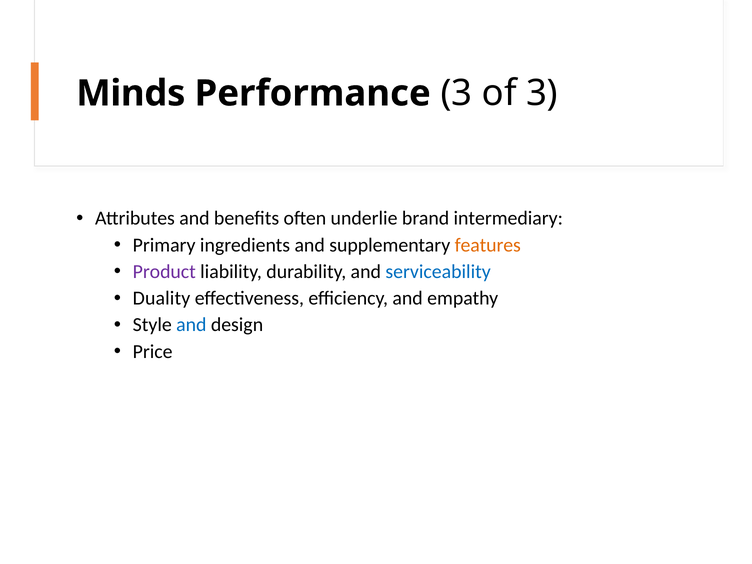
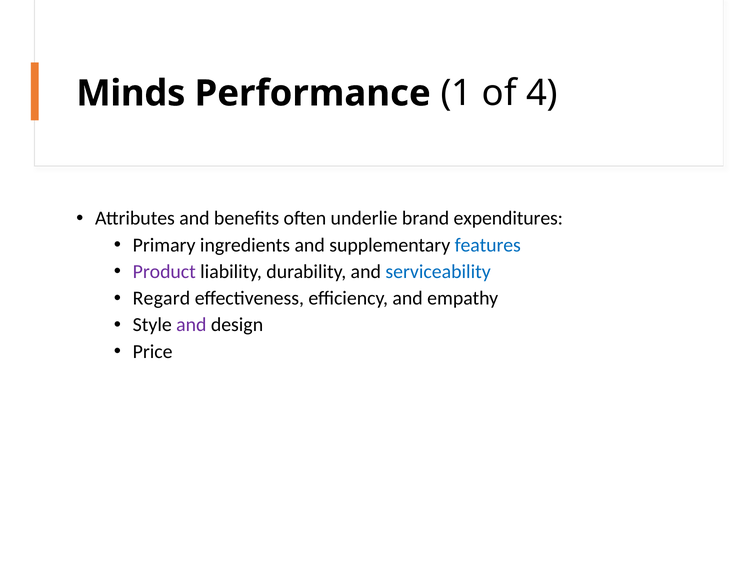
Performance 3: 3 -> 1 (456, 93)
of 3: 3 -> 4 (542, 93)
intermediary: intermediary -> expenditures (508, 218)
features colour: orange -> blue (488, 245)
Duality: Duality -> Regard (161, 298)
and colour: blue -> purple (191, 325)
